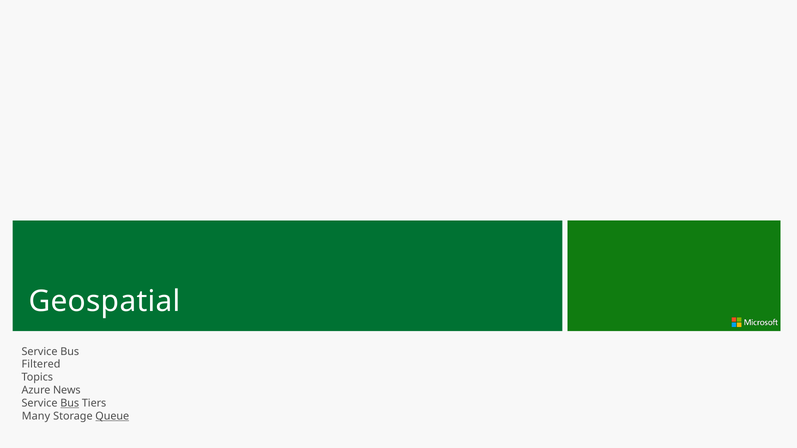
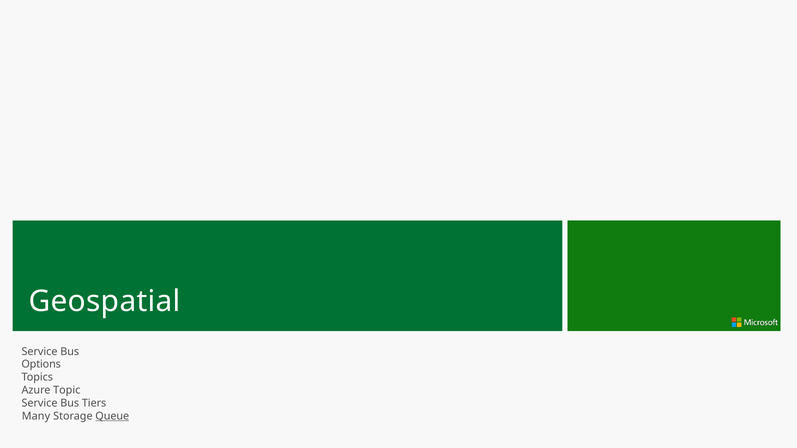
Filtered: Filtered -> Options (41, 365)
News: News -> Topic (67, 391)
Bus underline: present -> none (70, 404)
